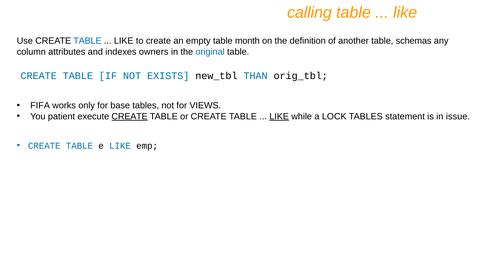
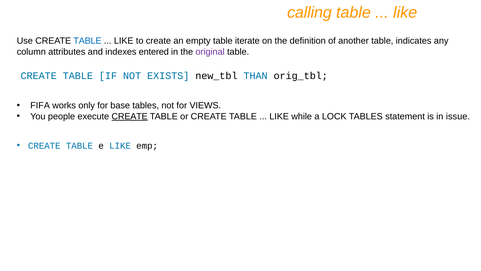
month: month -> iterate (247, 41)
schemas: schemas -> indicates (414, 41)
owners: owners -> entered (154, 52)
original colour: blue -> purple (210, 52)
patient: patient -> people (62, 116)
LIKE underline: present -> none (279, 116)
